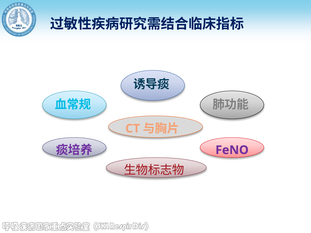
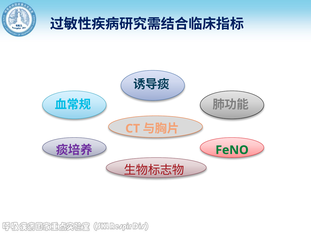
FeNO colour: purple -> green (232, 150)
